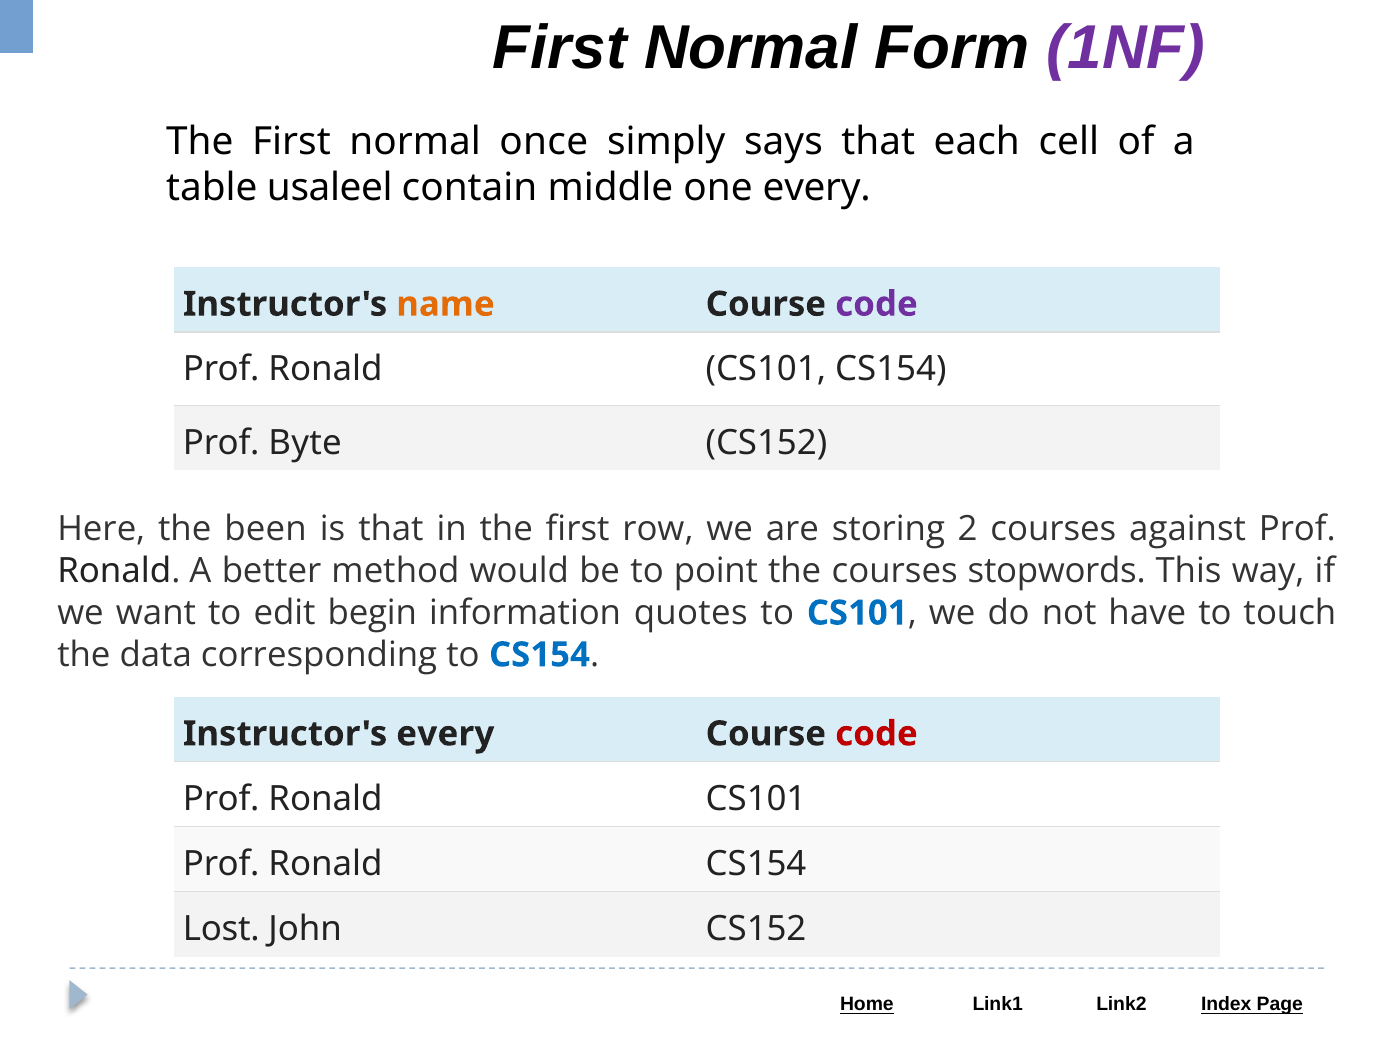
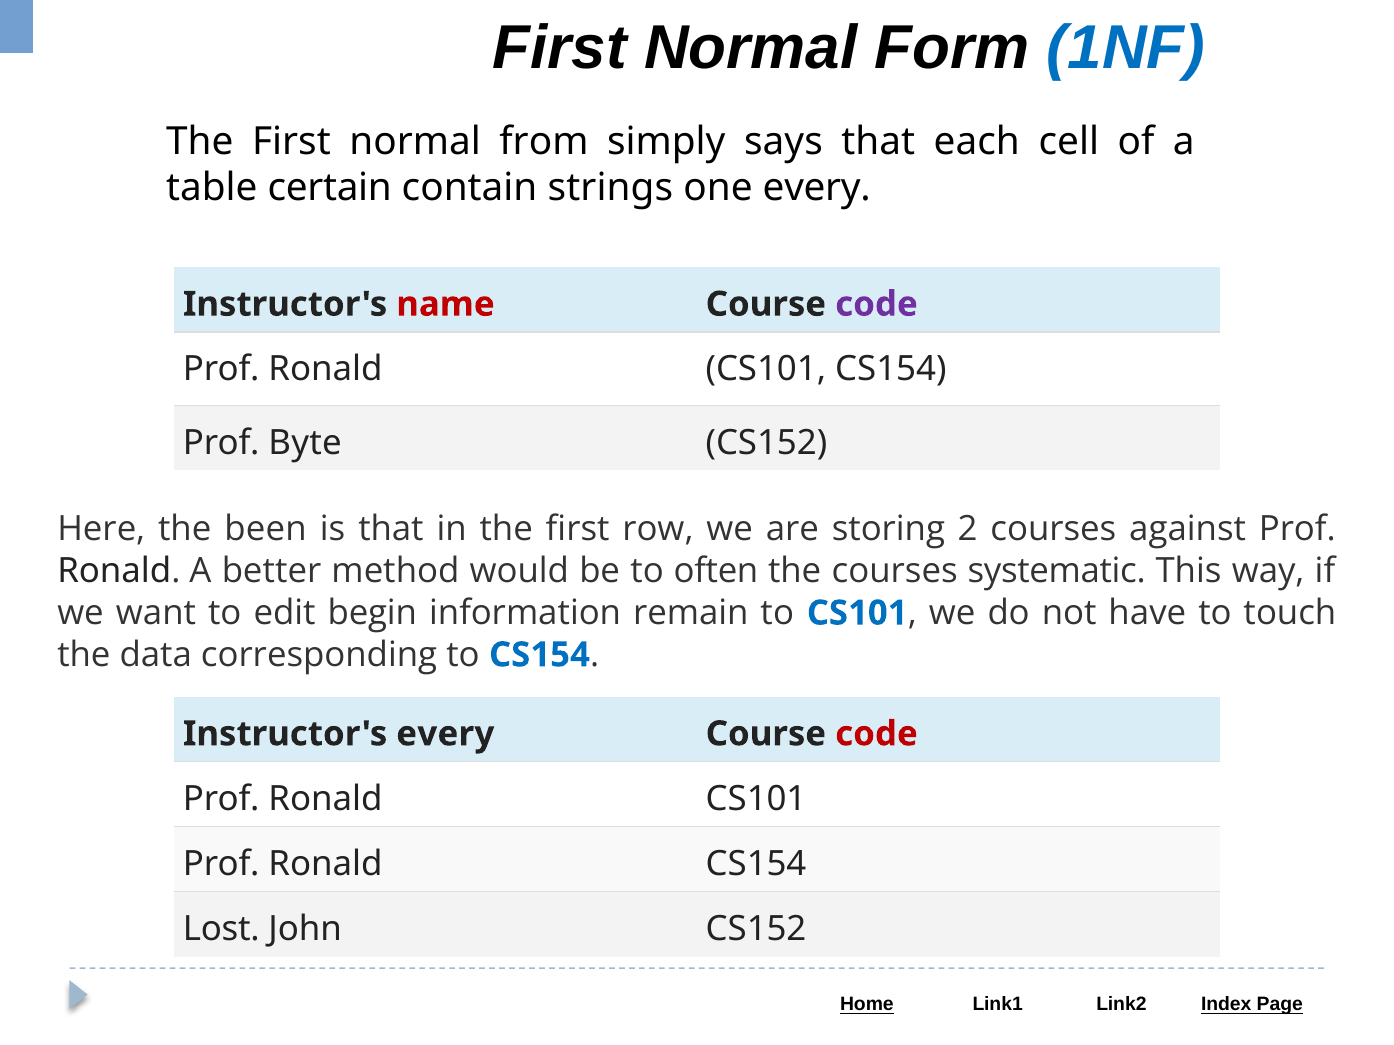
1NF colour: purple -> blue (1126, 48)
once: once -> from (544, 142)
usaleel: usaleel -> certain (330, 188)
middle: middle -> strings (610, 188)
name colour: orange -> red (445, 304)
point: point -> often (716, 572)
stopwords: stopwords -> systematic (1057, 572)
quotes: quotes -> remain (691, 613)
